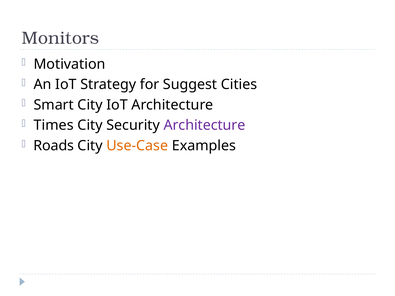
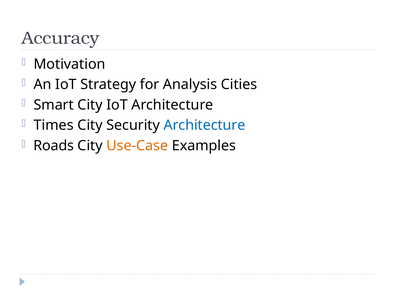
Monitors: Monitors -> Accuracy (61, 38)
Suggest: Suggest -> Analysis (190, 85)
Architecture colour: purple -> blue (204, 125)
